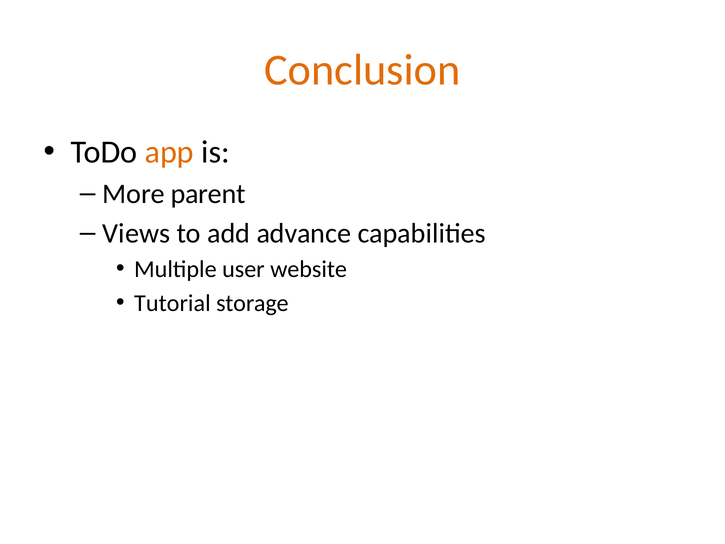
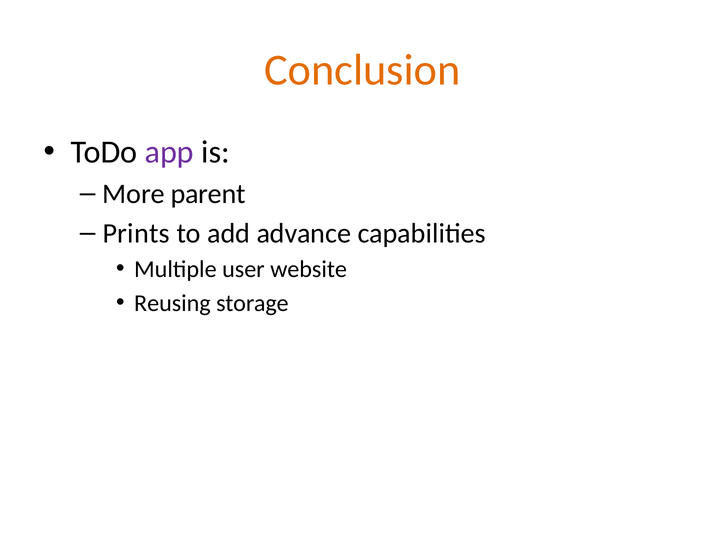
app colour: orange -> purple (169, 152)
Views: Views -> Prints (136, 233)
Tutorial: Tutorial -> Reusing (172, 303)
